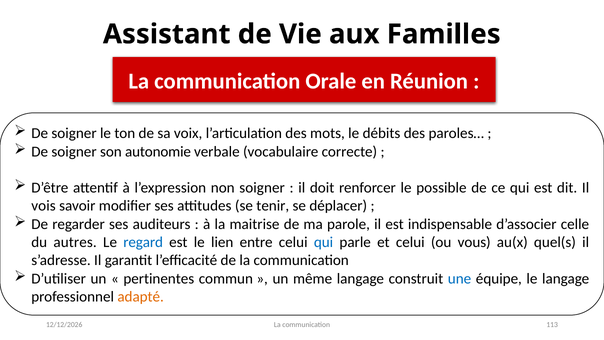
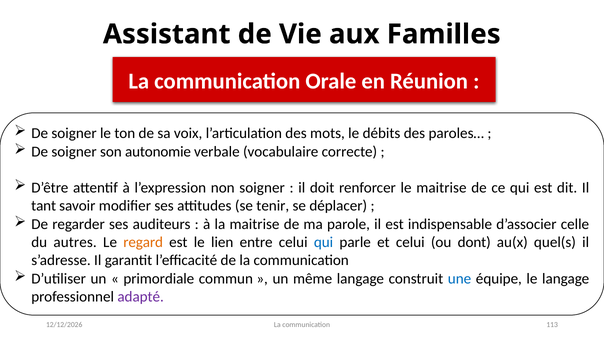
le possible: possible -> maitrise (441, 188)
vois: vois -> tant (44, 206)
regard colour: blue -> orange (143, 242)
vous: vous -> dont (474, 242)
pertinentes: pertinentes -> primordiale (159, 278)
adapté colour: orange -> purple (141, 296)
